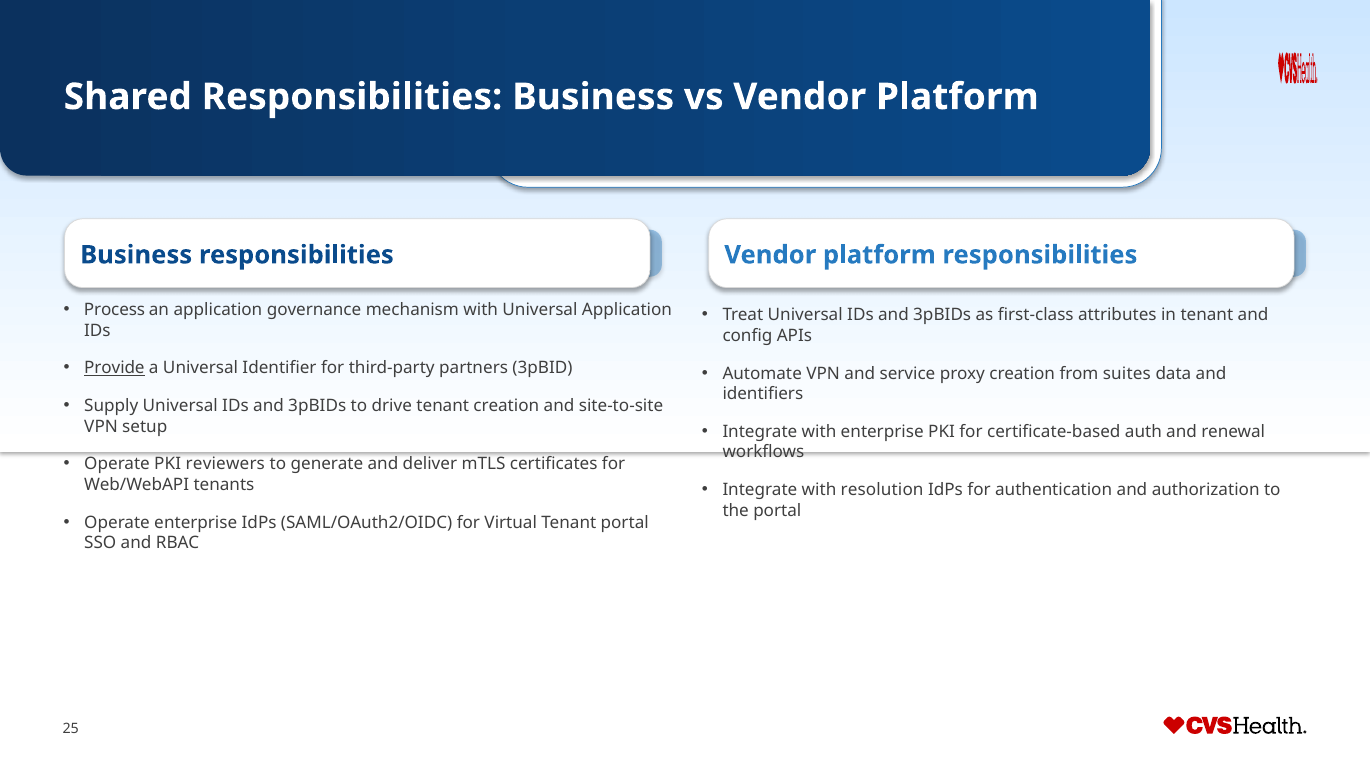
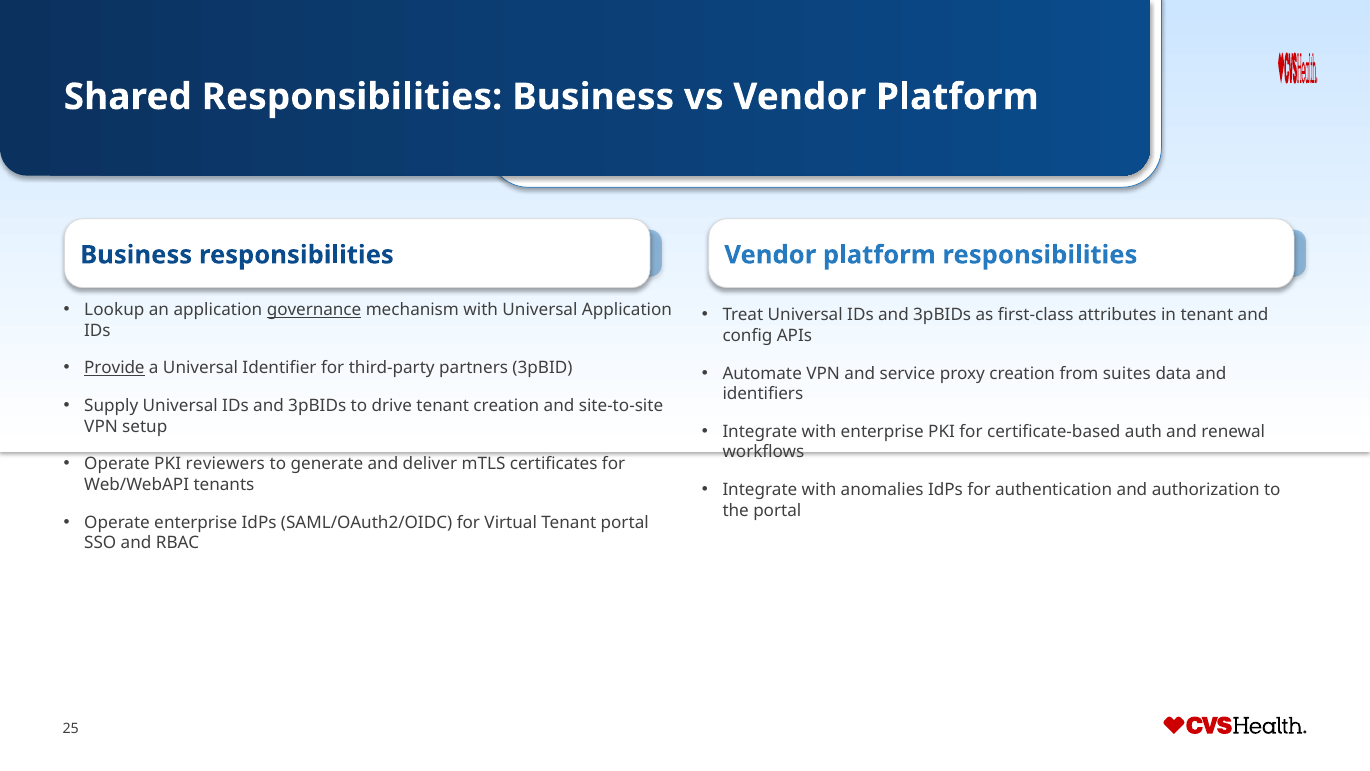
Process: Process -> Lookup (114, 310)
governance underline: none -> present (314, 310)
resolution: resolution -> anomalies (882, 490)
